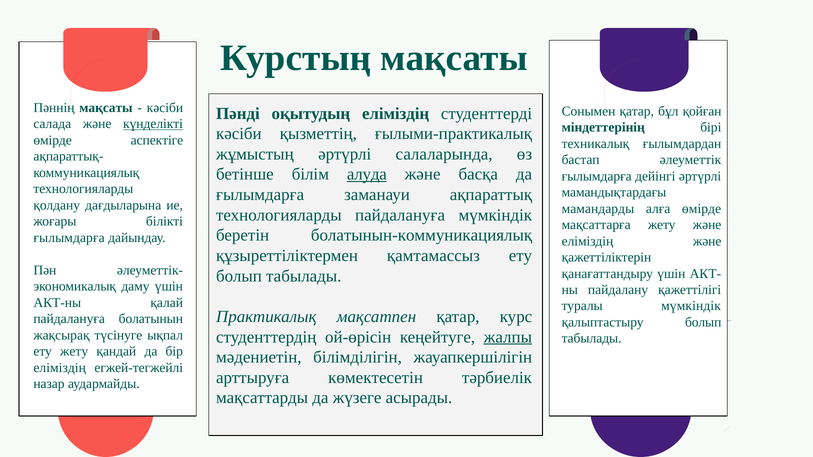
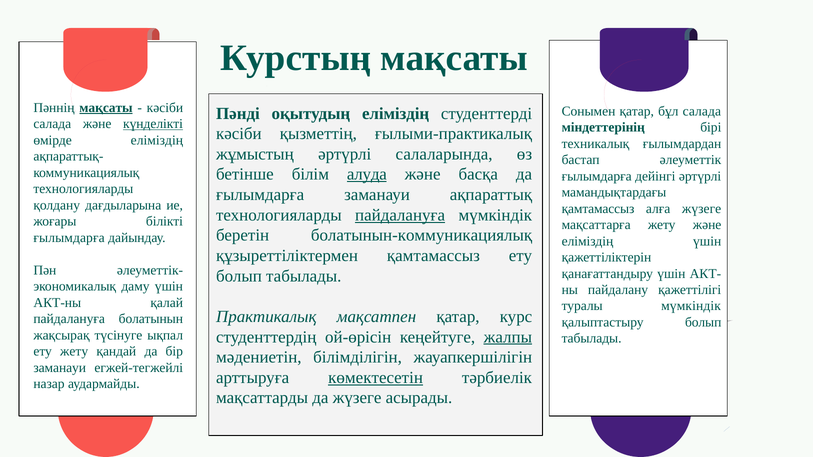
мақсаты underline: none -> present (106, 108)
бұл қойған: қойған -> салада (702, 111)
өмірде аспектіге: аспектіге -> еліміздің (157, 140)
мамандарды: мамандарды -> қамтамассыз (598, 209)
алға өмірде: өмірде -> жүзеге (702, 209)
пайдалануға underline: none -> present (400, 215)
еліміздің және: және -> үшін (707, 241)
еліміздің: еліміздің -> заманауи (60, 368)
көмектесетін underline: none -> present (376, 378)
